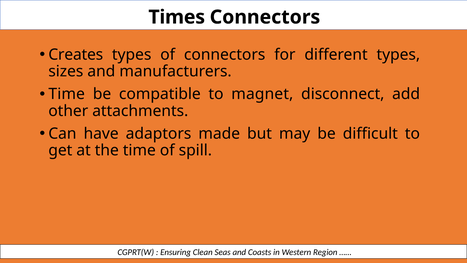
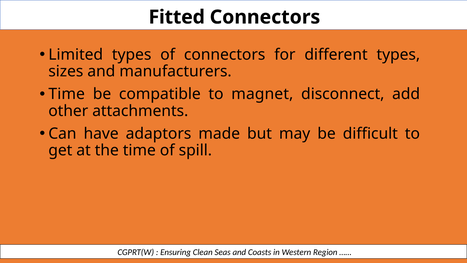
Times: Times -> Fitted (177, 17)
Creates: Creates -> Limited (76, 54)
